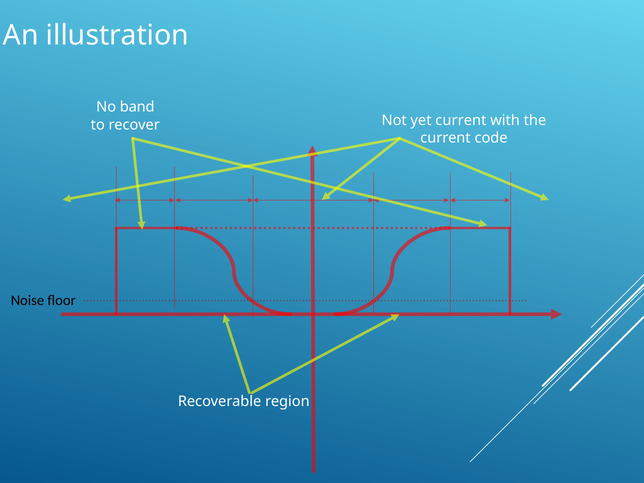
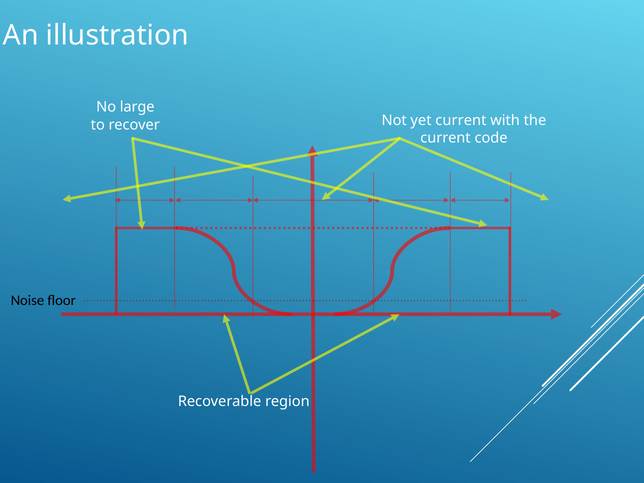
band: band -> large (137, 107)
